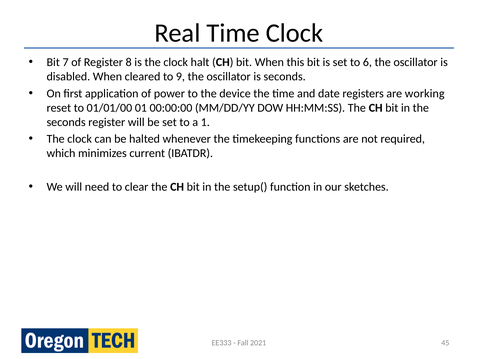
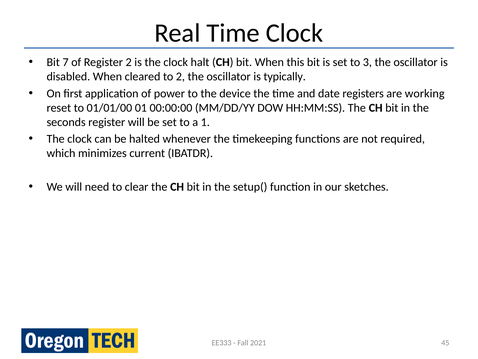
Register 8: 8 -> 2 (129, 62)
6: 6 -> 3 (367, 62)
to 9: 9 -> 2 (180, 77)
is seconds: seconds -> typically (285, 77)
